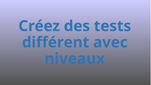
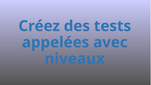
différent: différent -> appelées (56, 42)
